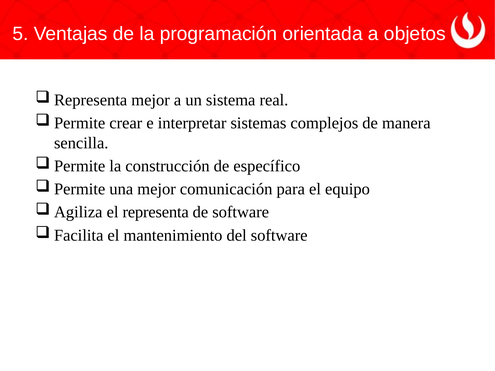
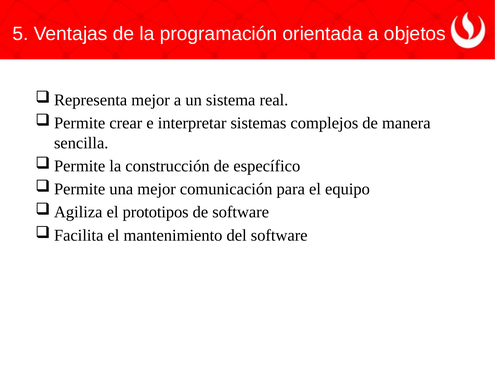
representa: representa -> prototipos (156, 212)
